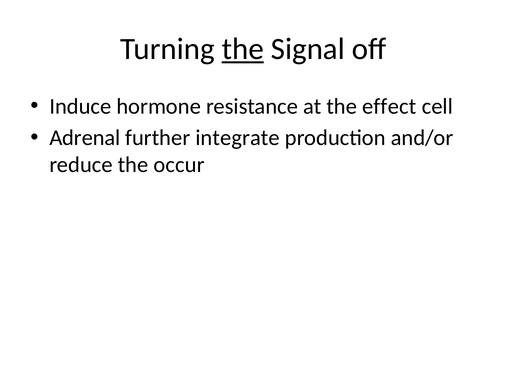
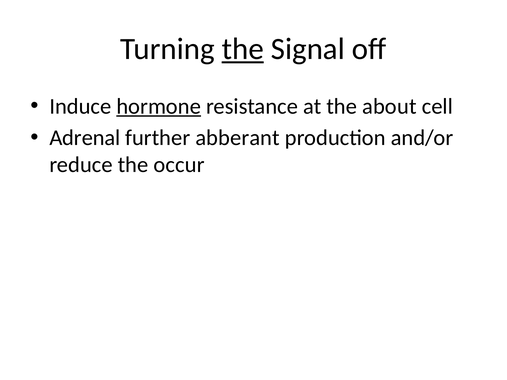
hormone underline: none -> present (159, 106)
effect: effect -> about (389, 106)
integrate: integrate -> abberant (238, 138)
